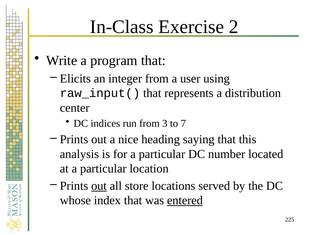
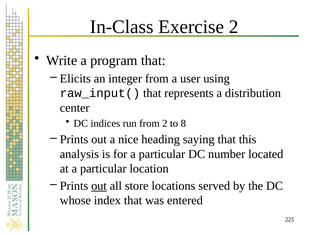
from 3: 3 -> 2 (165, 123)
7: 7 -> 8 (183, 123)
entered underline: present -> none (185, 200)
